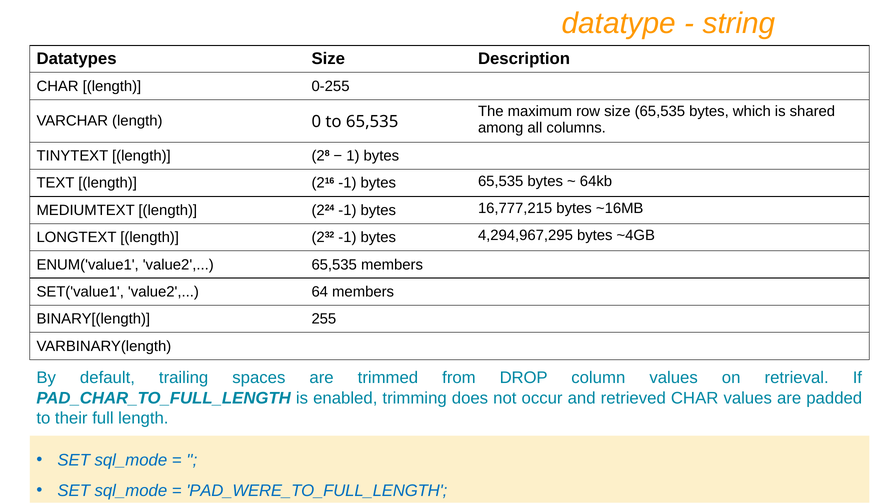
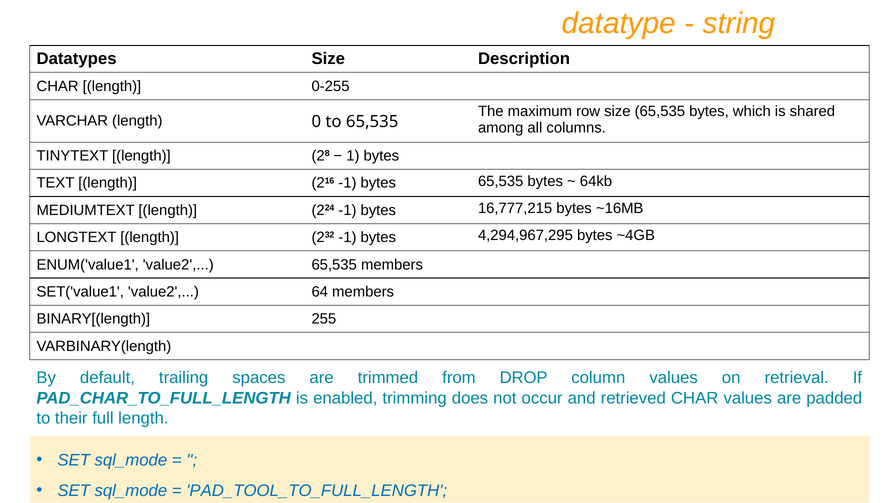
PAD_WERE_TO_FULL_LENGTH: PAD_WERE_TO_FULL_LENGTH -> PAD_TOOL_TO_FULL_LENGTH (317, 490)
